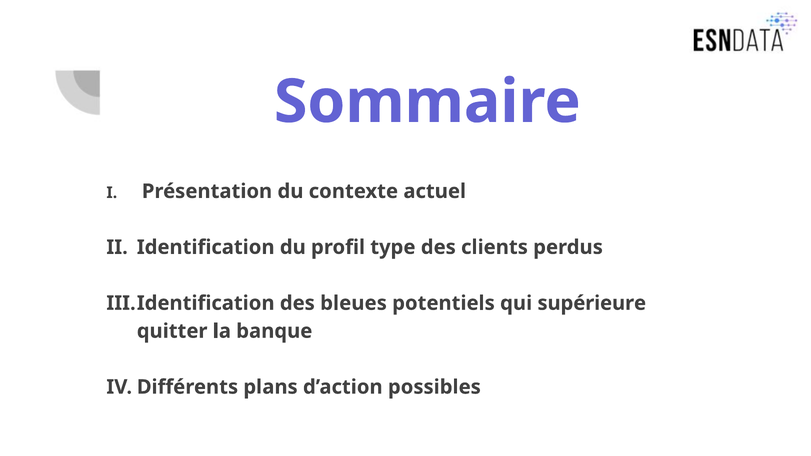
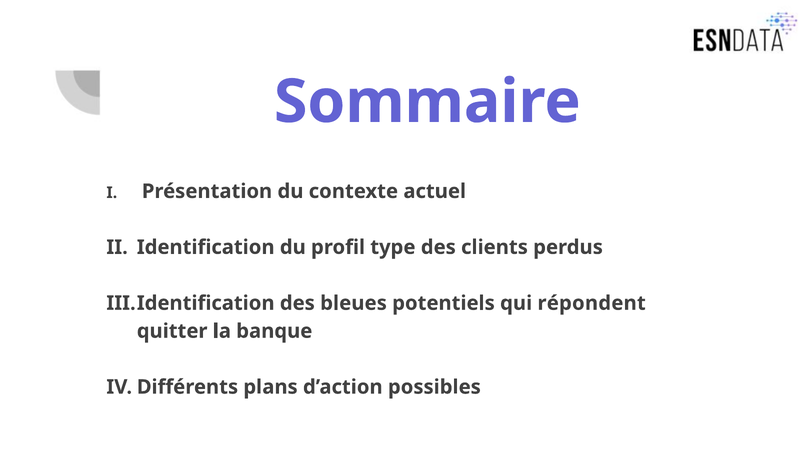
supérieure: supérieure -> répondent (592, 303)
